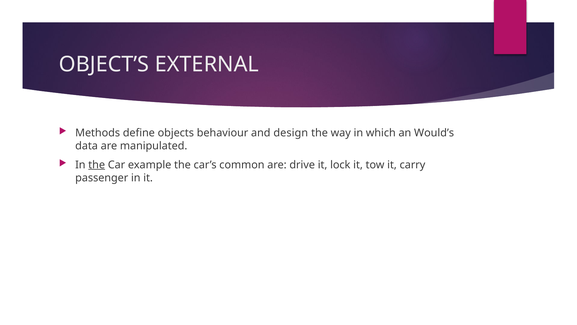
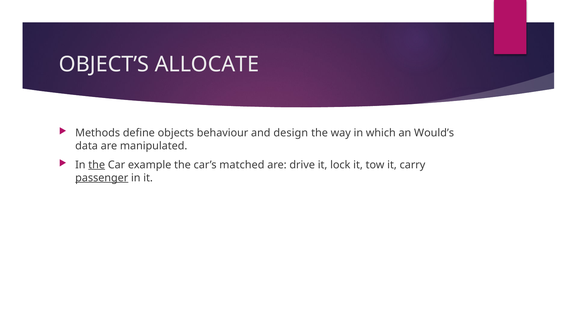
EXTERNAL: EXTERNAL -> ALLOCATE (207, 64)
common: common -> matched (242, 165)
passenger underline: none -> present (102, 178)
